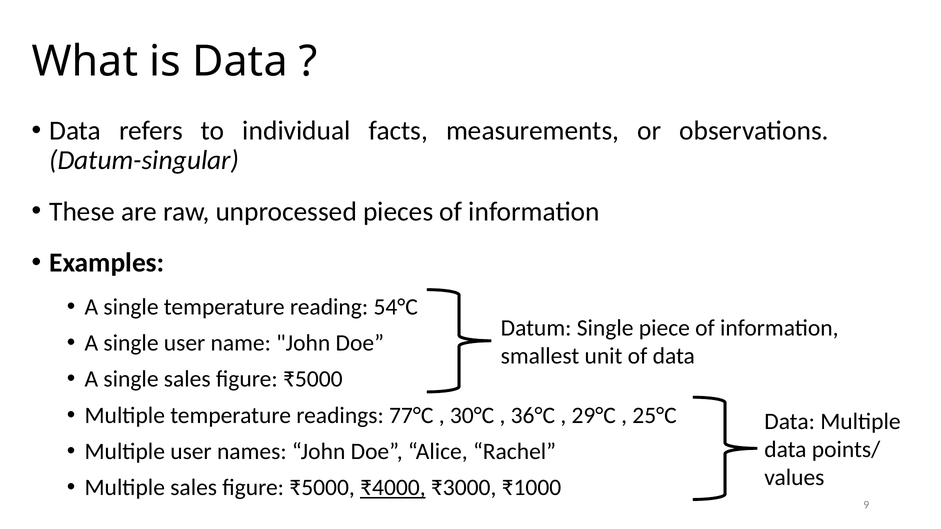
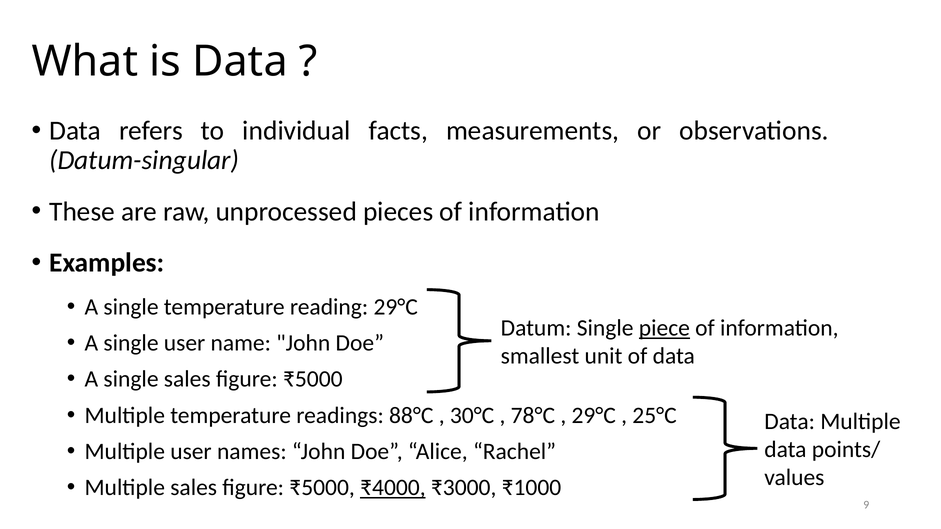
reading 54°C: 54°C -> 29°C (396, 307)
piece underline: none -> present (664, 328)
77°C: 77°C -> 88°C (411, 415)
36°C: 36°C -> 78°C (533, 415)
